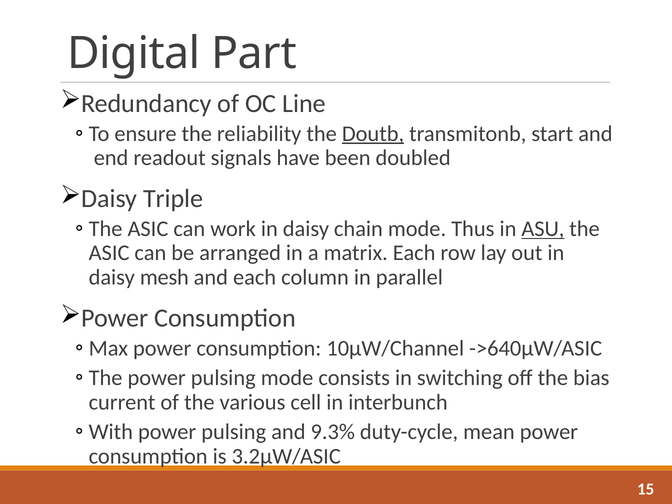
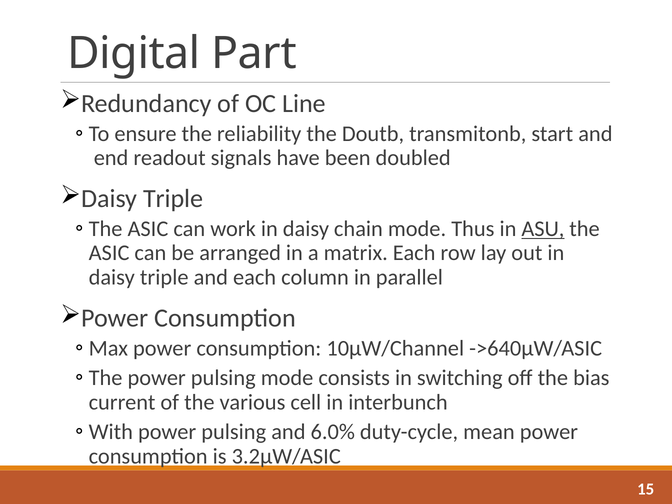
Doutb underline: present -> none (373, 134)
mesh: mesh -> triple (164, 277)
9.3%: 9.3% -> 6.0% (333, 432)
